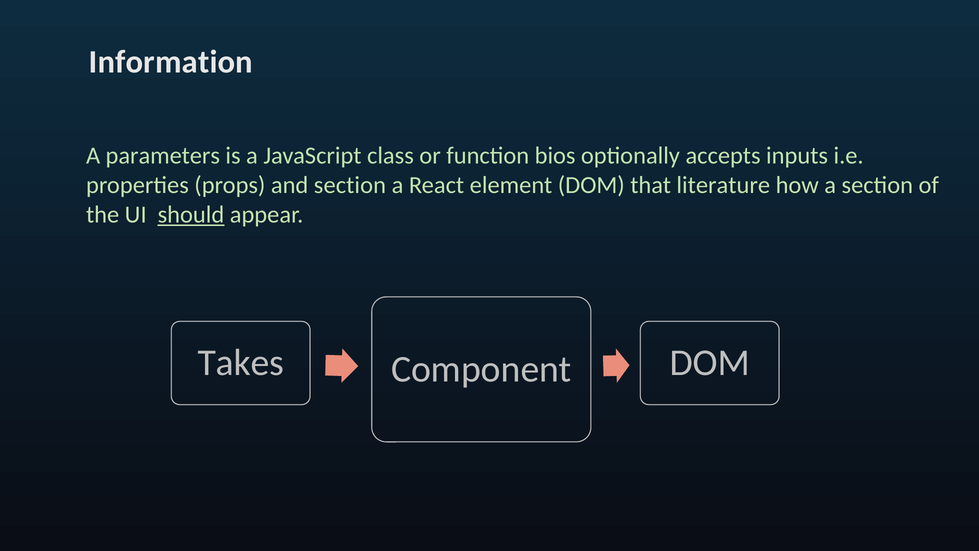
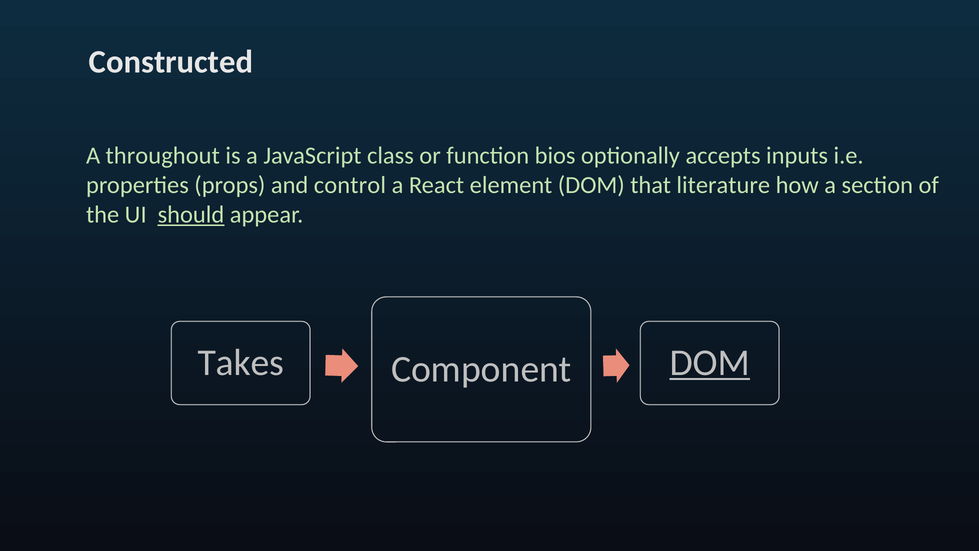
Information: Information -> Constructed (171, 62)
parameters: parameters -> throughout (163, 156)
and section: section -> control (350, 185)
DOM underline: none -> present (710, 363)
